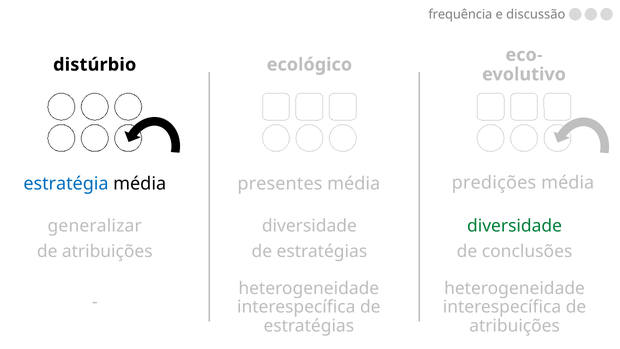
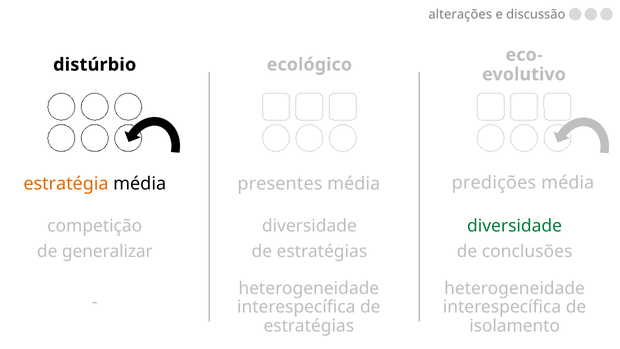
frequência: frequência -> alterações (460, 15)
estratégia colour: blue -> orange (66, 184)
generalizar: generalizar -> competição (95, 226)
atribuições: atribuições -> generalizar (107, 251)
atribuições: atribuições -> isolamento (515, 326)
